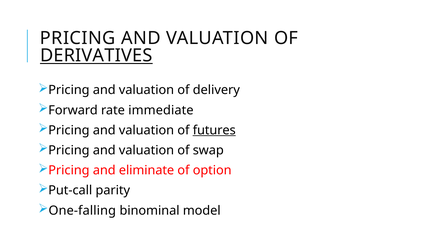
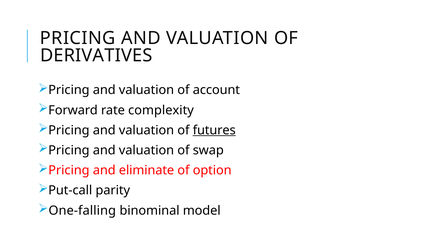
DERIVATIVES underline: present -> none (96, 56)
delivery: delivery -> account (216, 90)
immediate: immediate -> complexity (161, 110)
